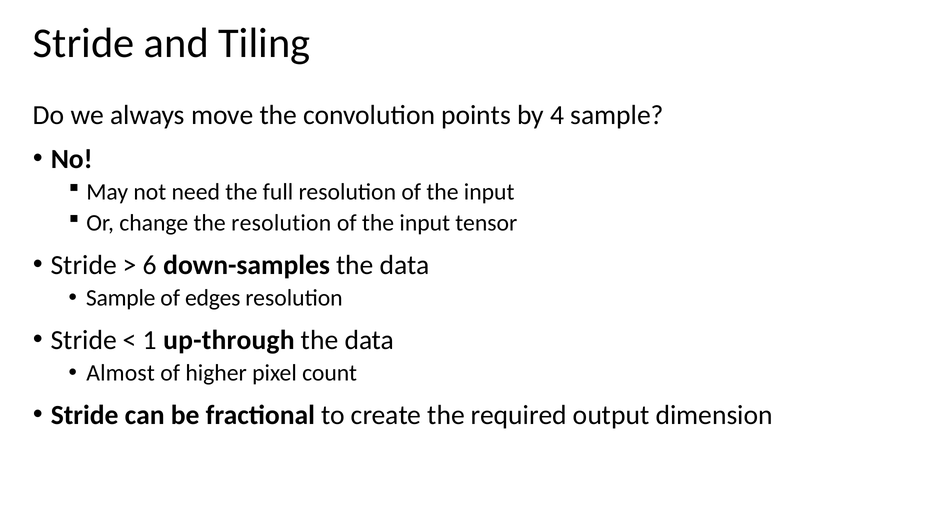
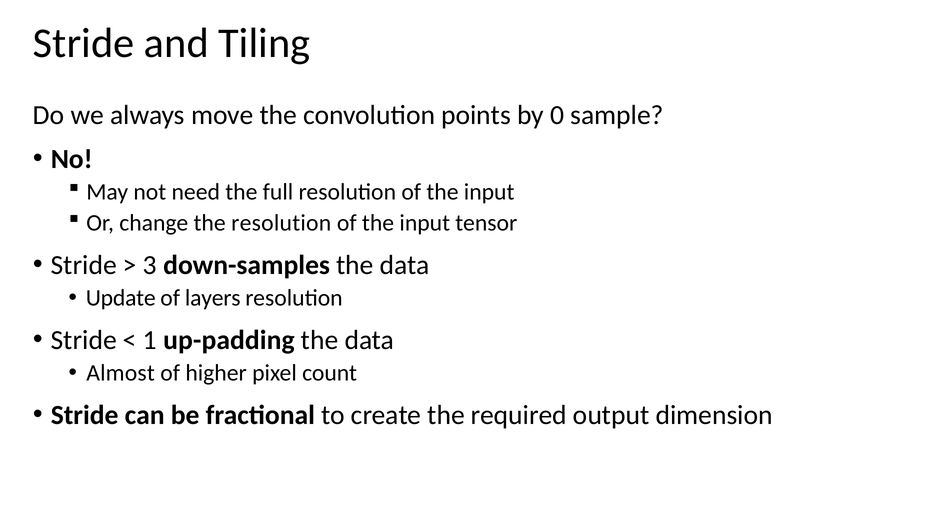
4: 4 -> 0 (557, 115)
6: 6 -> 3 (150, 265)
Sample: Sample -> Update (121, 298)
edges: edges -> layers (213, 298)
up-through: up-through -> up-padding (229, 340)
